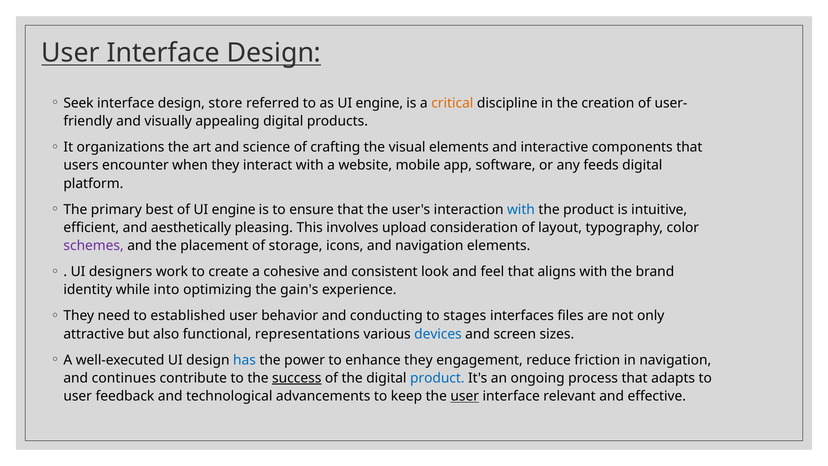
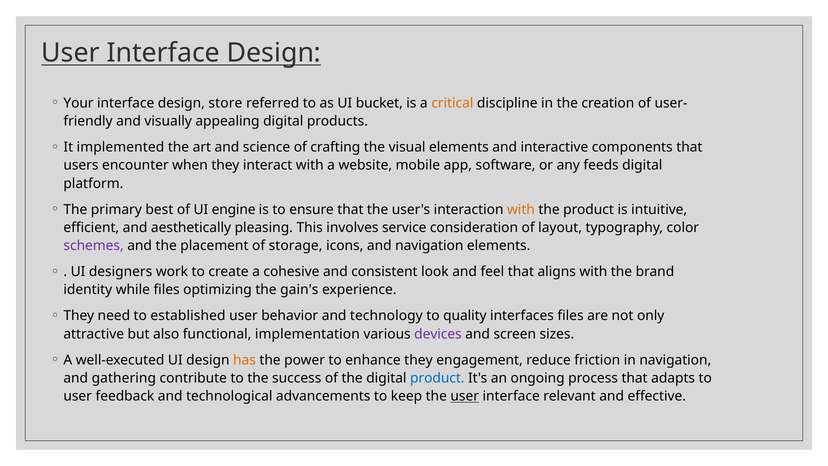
Seek: Seek -> Your (79, 103)
as UI engine: engine -> bucket (379, 103)
organizations: organizations -> implemented (120, 147)
with colour: blue -> orange (521, 209)
upload: upload -> service (404, 228)
while into: into -> files (167, 290)
conducting: conducting -> technology (386, 316)
stages: stages -> quality (465, 316)
representations: representations -> implementation (307, 334)
devices colour: blue -> purple (438, 334)
has colour: blue -> orange (245, 360)
continues: continues -> gathering (124, 378)
success underline: present -> none (297, 378)
